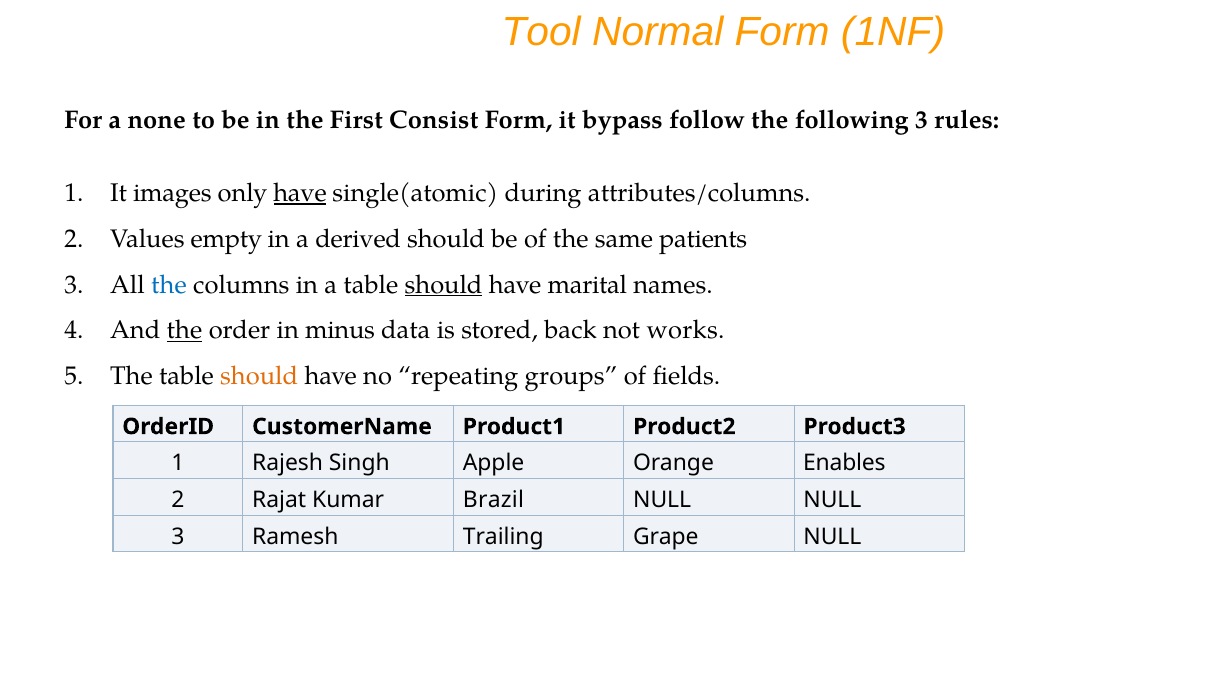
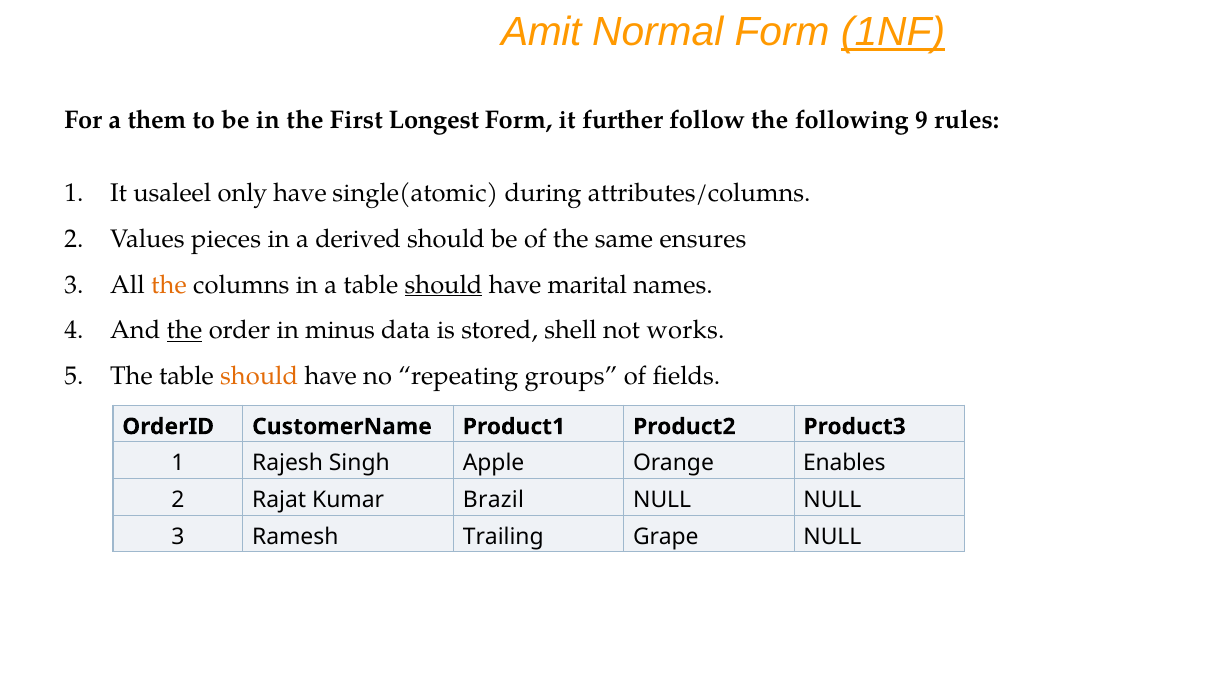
Tool: Tool -> Amit (541, 32)
1NF underline: none -> present (893, 32)
none: none -> them (157, 120)
Consist: Consist -> Longest (434, 120)
bypass: bypass -> further (623, 120)
following 3: 3 -> 9 (922, 120)
images: images -> usaleel (172, 193)
have underline: present -> none (300, 193)
empty: empty -> pieces (226, 239)
patients: patients -> ensures (703, 239)
the colour: blue -> orange (169, 285)
back: back -> shell (571, 331)
